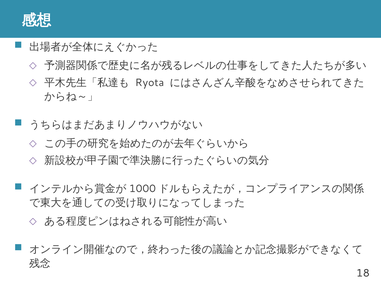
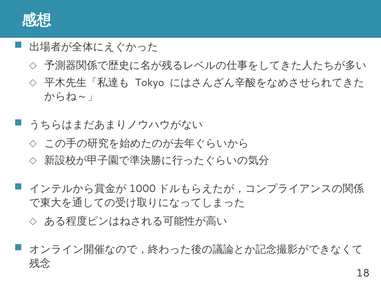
Ryota: Ryota -> Tokyo (150, 83)
